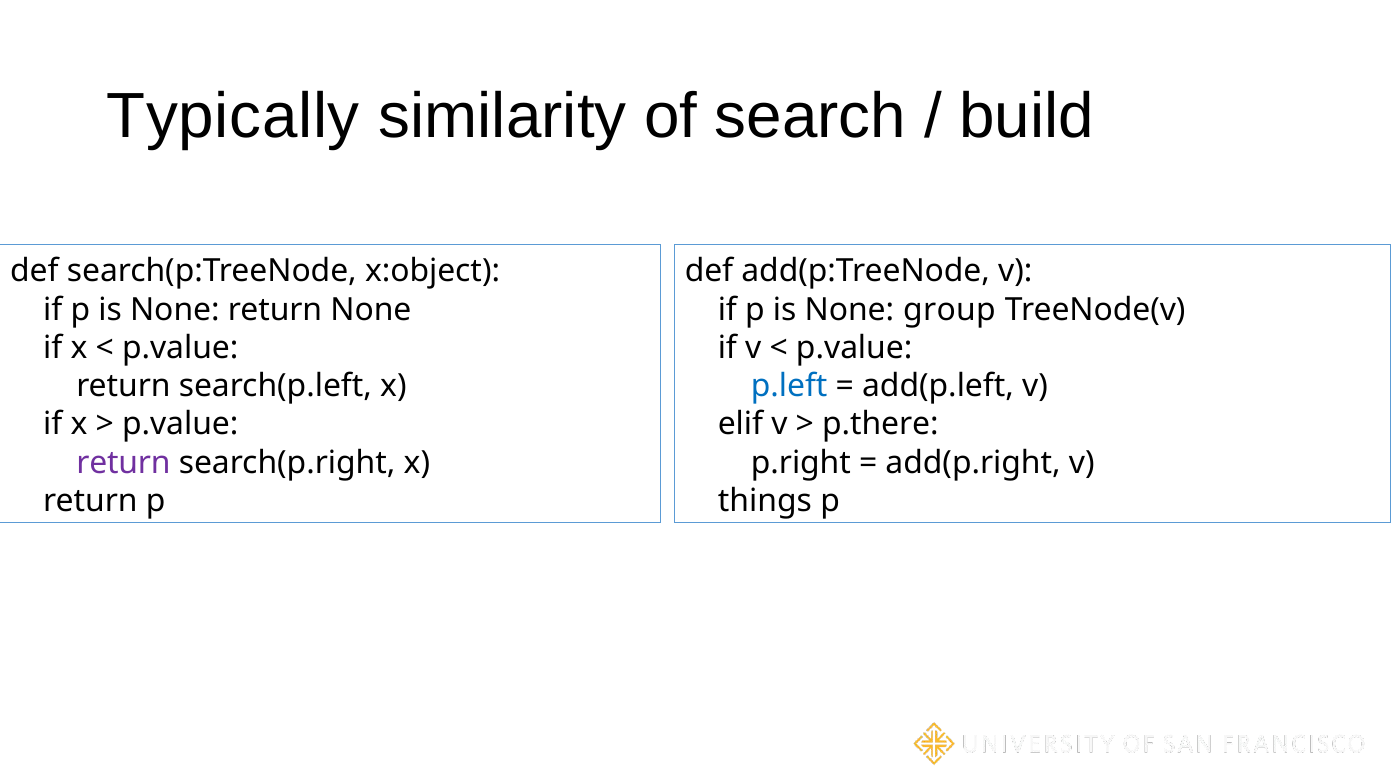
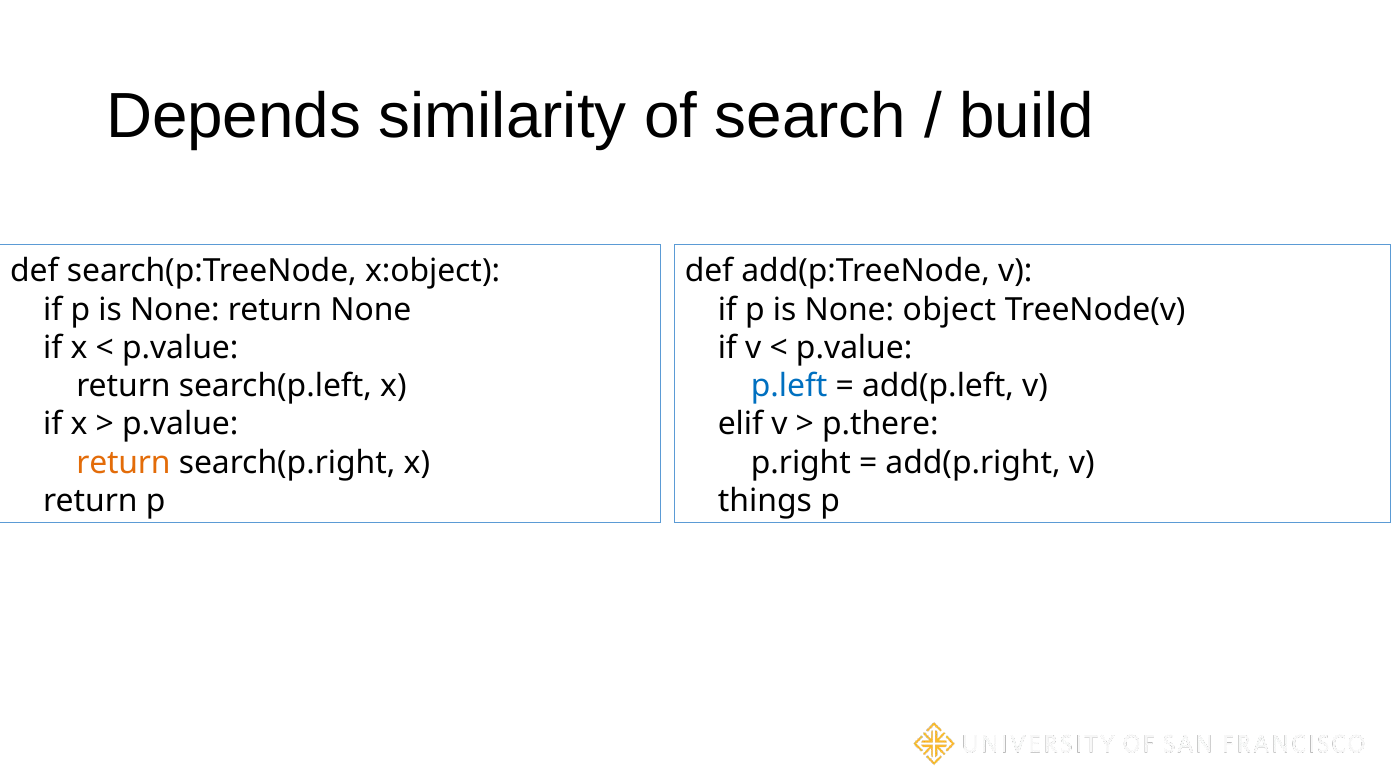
Typically: Typically -> Depends (234, 117)
group: group -> object (949, 309)
return colour: purple -> orange (124, 462)
